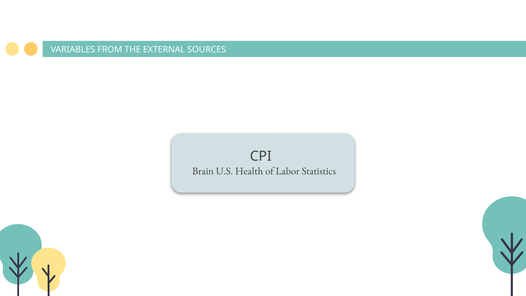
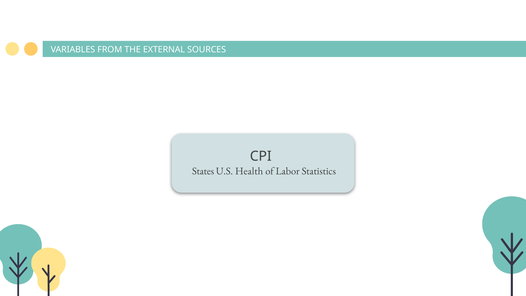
Brain: Brain -> States (203, 171)
